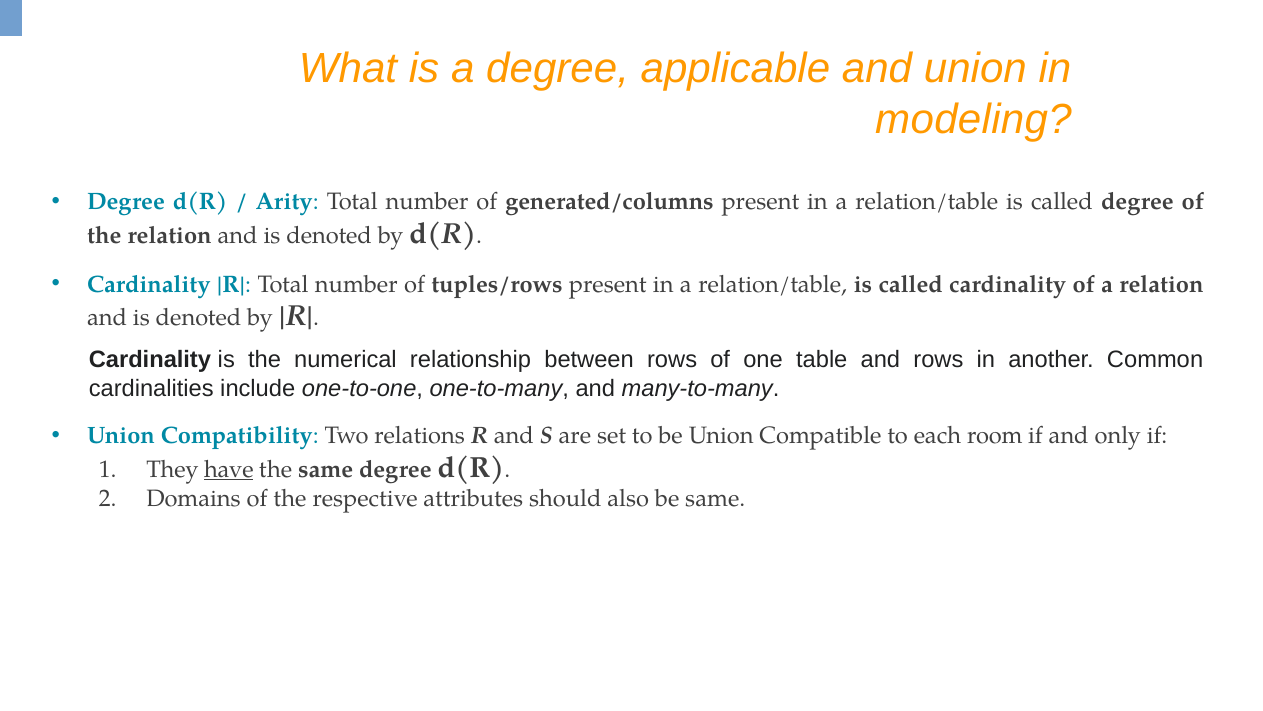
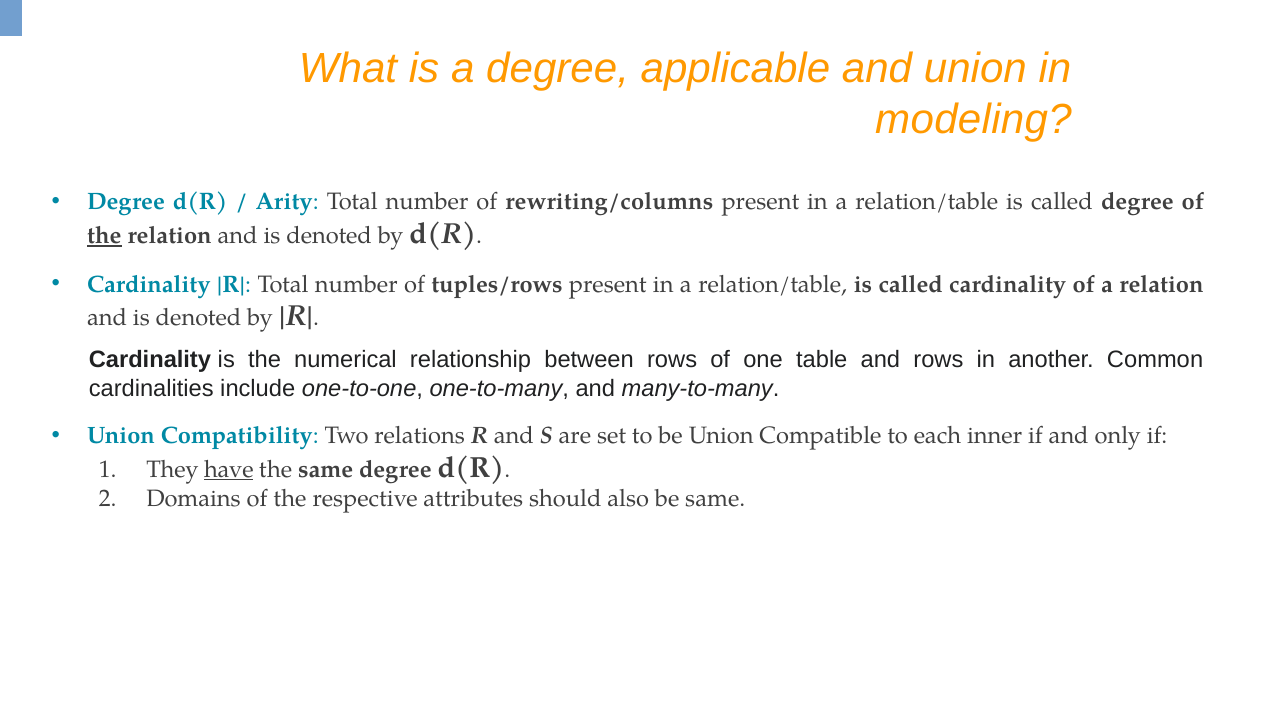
generated/columns: generated/columns -> rewriting/columns (609, 202)
the underline: none -> present (104, 236)
room: room -> inner (995, 435)
